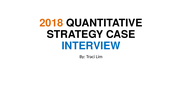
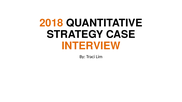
INTERVIEW colour: blue -> orange (91, 46)
